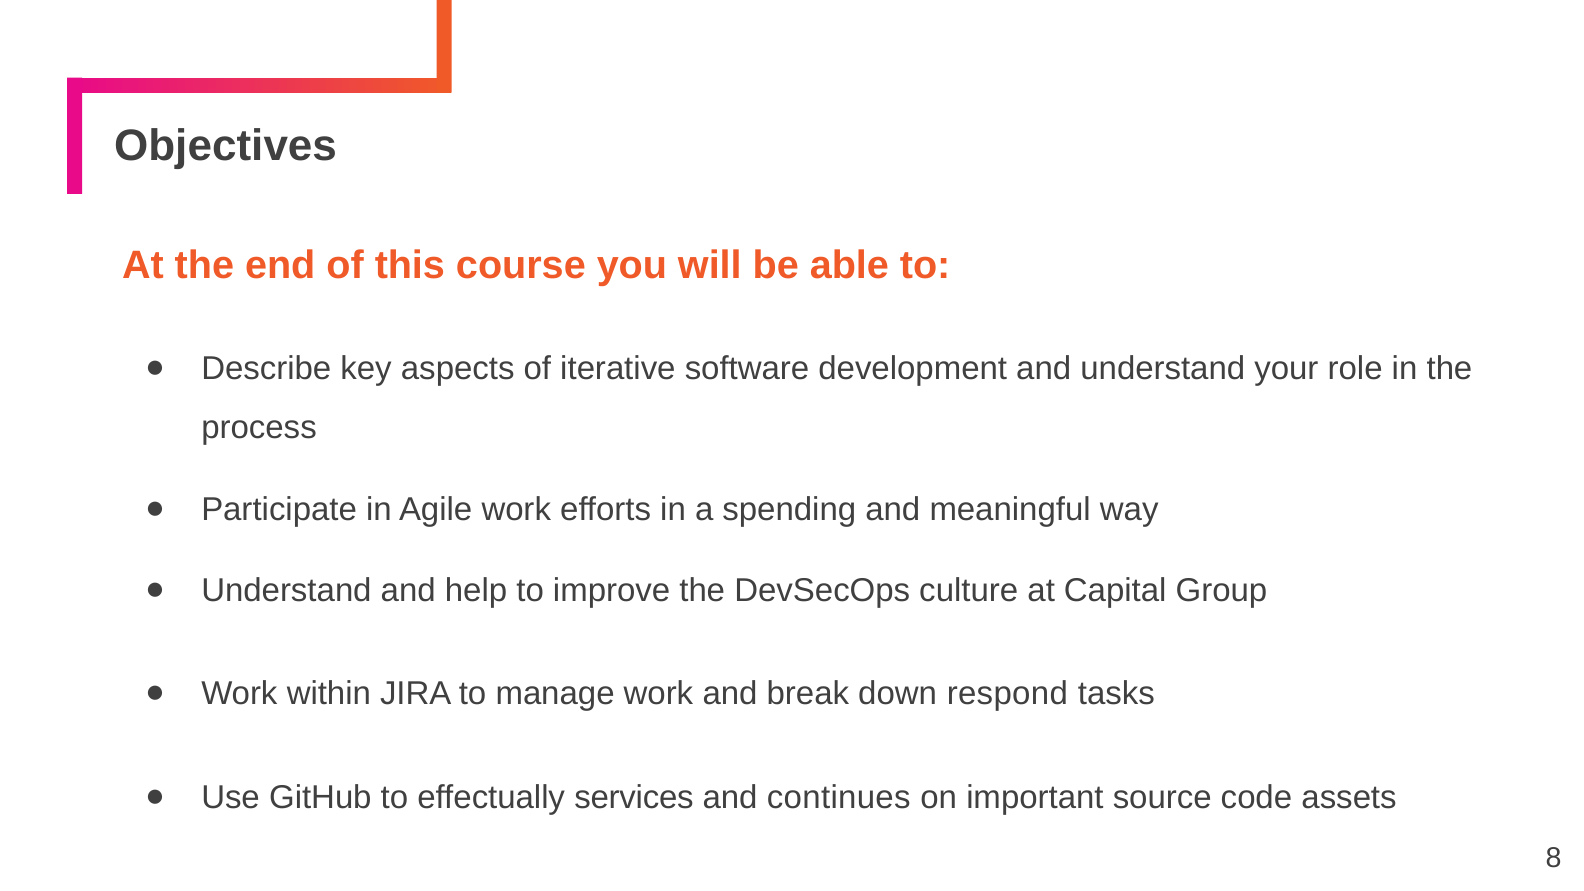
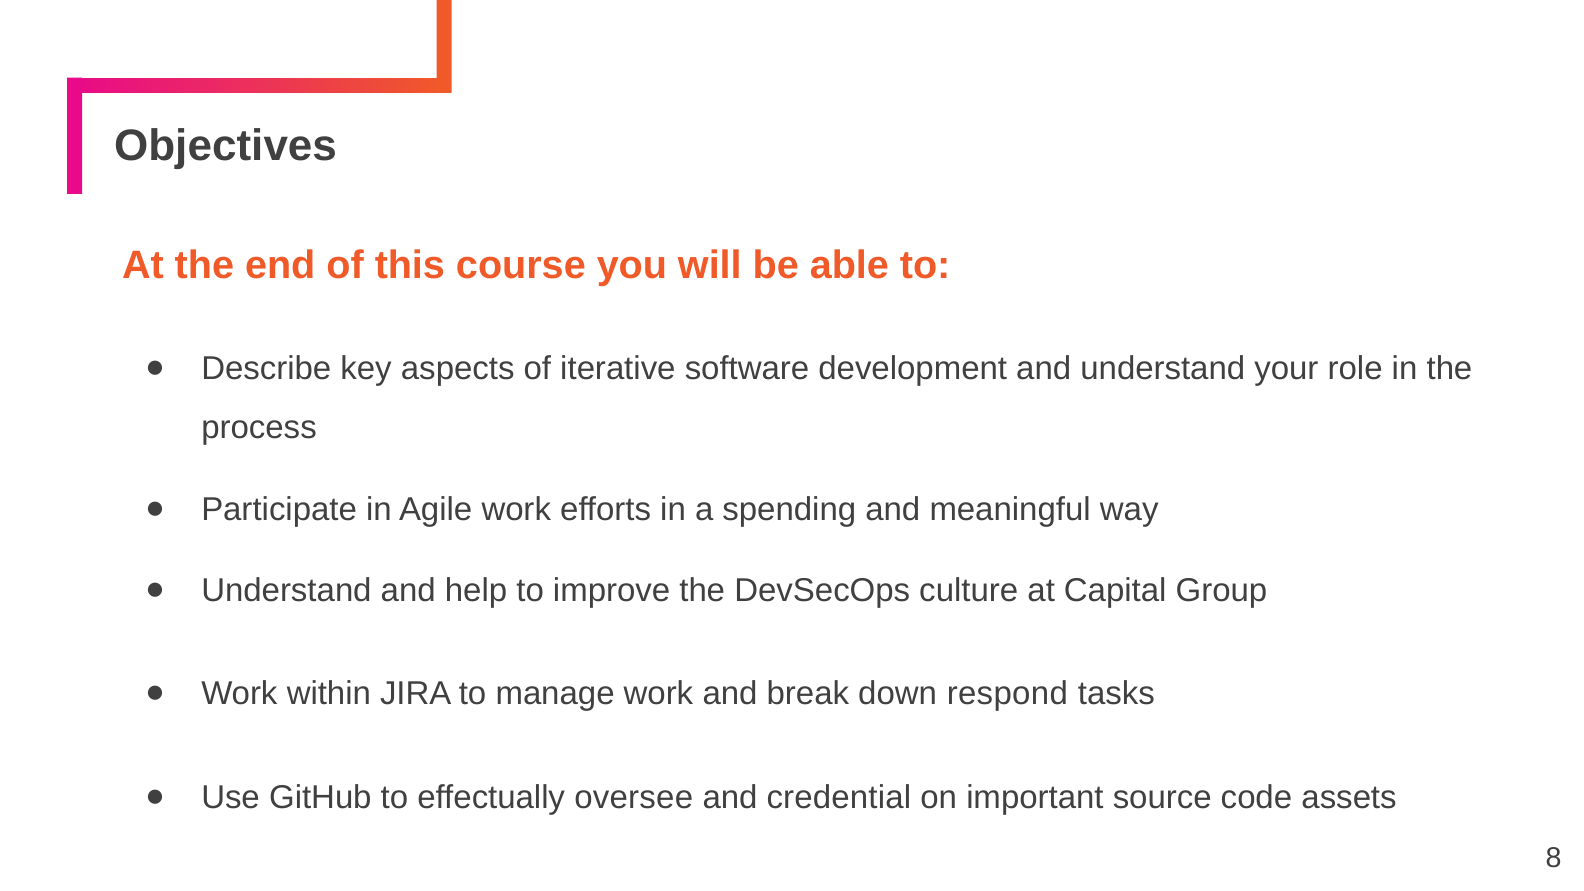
services: services -> oversee (634, 797)
continues: continues -> credential (839, 797)
